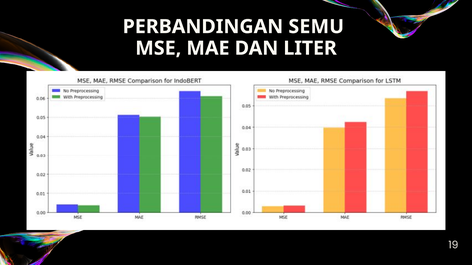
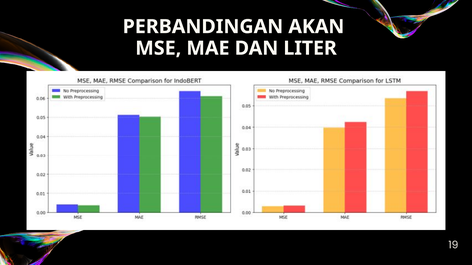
SEMU: SEMU -> AKAN (316, 27)
